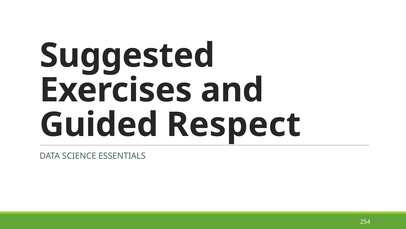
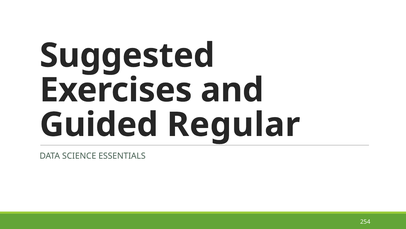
Respect: Respect -> Regular (234, 124)
